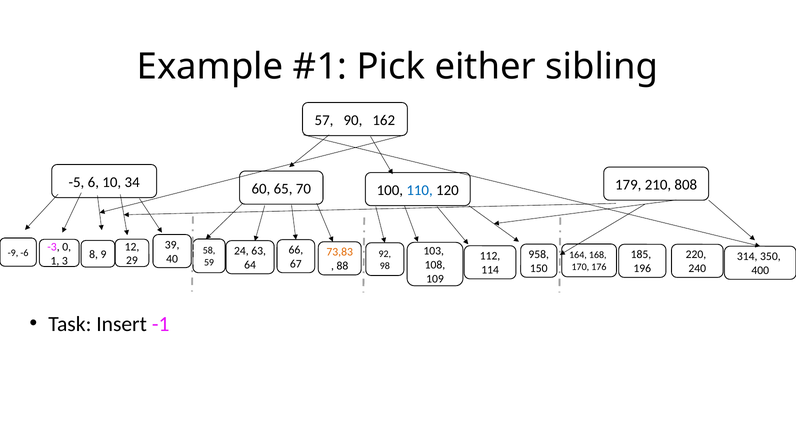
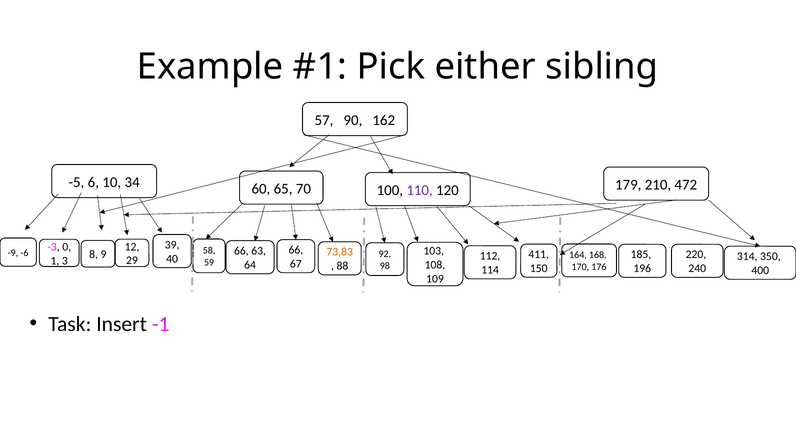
110 colour: blue -> purple (420, 190)
808: 808 -> 472 (686, 185)
24: 24 -> 66 (241, 251)
958: 958 -> 411 (539, 254)
